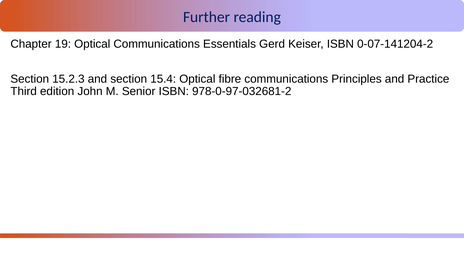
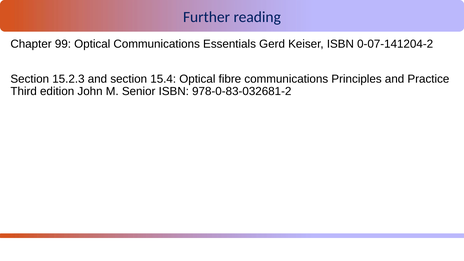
19: 19 -> 99 (63, 44)
978-0-97-032681-2: 978-0-97-032681-2 -> 978-0-83-032681-2 (242, 91)
